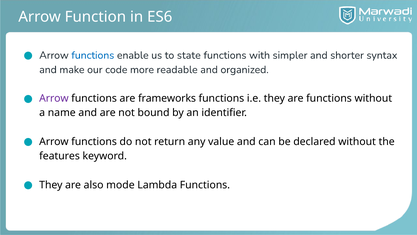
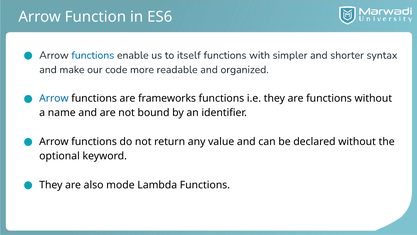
state: state -> itself (189, 55)
Arrow colour: purple -> blue (54, 98)
features: features -> optional (60, 156)
